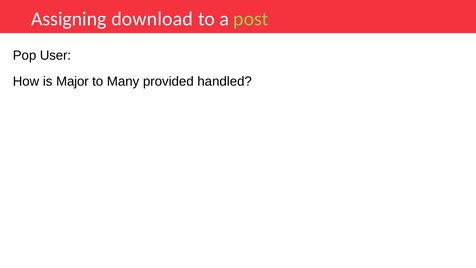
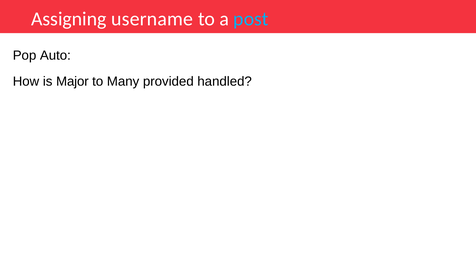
download: download -> username (152, 19)
post colour: light green -> light blue (251, 19)
User: User -> Auto (55, 55)
